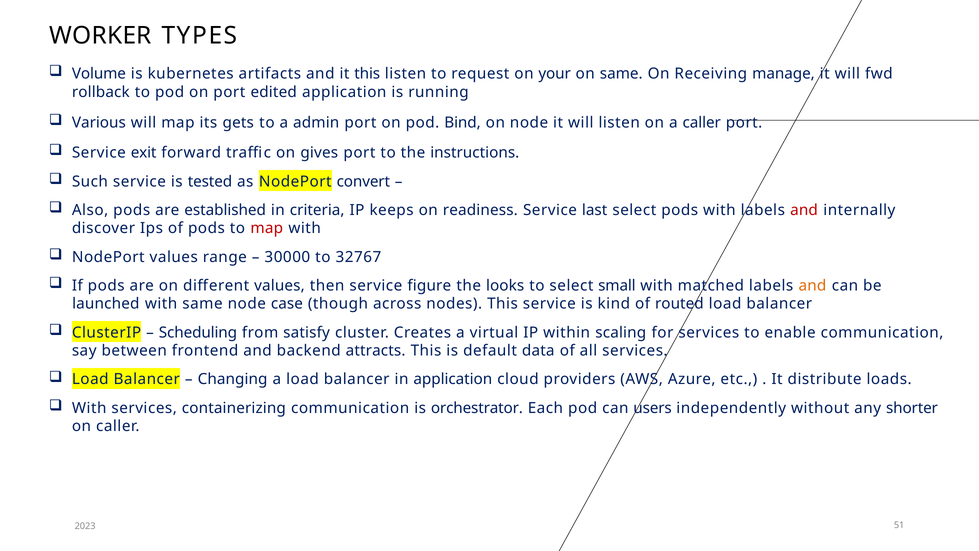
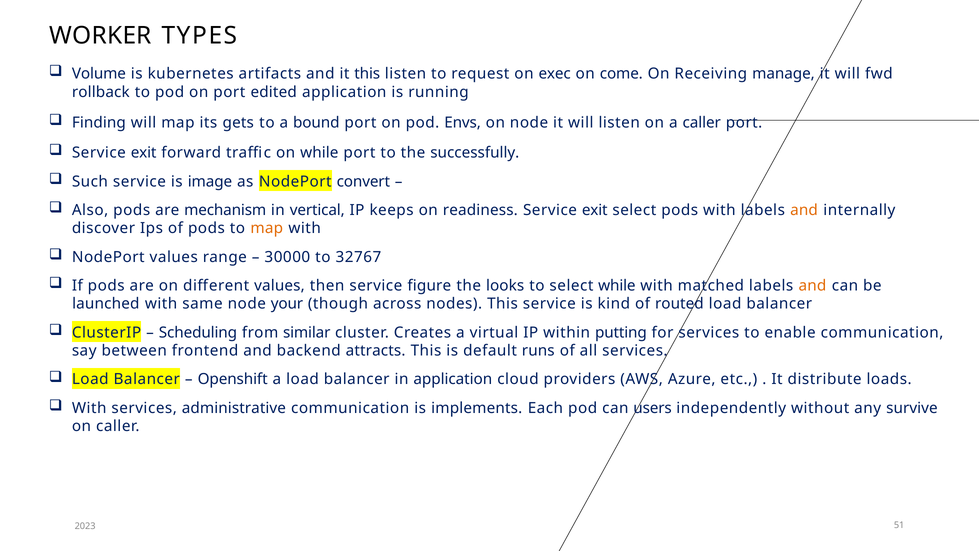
your: your -> exec (555, 74)
on same: same -> come (621, 74)
Various: Various -> Finding (99, 122)
admin: admin -> bound (316, 122)
Bind: Bind -> Envs (463, 122)
on gives: gives -> while (319, 153)
instructions: instructions -> successfully (475, 153)
tested: tested -> image (210, 181)
established: established -> mechanism (225, 210)
criteria: criteria -> vertical (317, 210)
last: last -> exit (595, 210)
and colour: red -> orange (804, 210)
map colour: red -> orange (267, 228)
select small: small -> while (617, 285)
case: case -> your (287, 304)
satisfy: satisfy -> similar (307, 332)
scaling: scaling -> putting (621, 332)
data: data -> runs (538, 351)
Changing: Changing -> Openshift (233, 379)
containerizing: containerizing -> administrative (234, 408)
orchestrator: orchestrator -> implements (477, 408)
shorter: shorter -> survive (912, 408)
